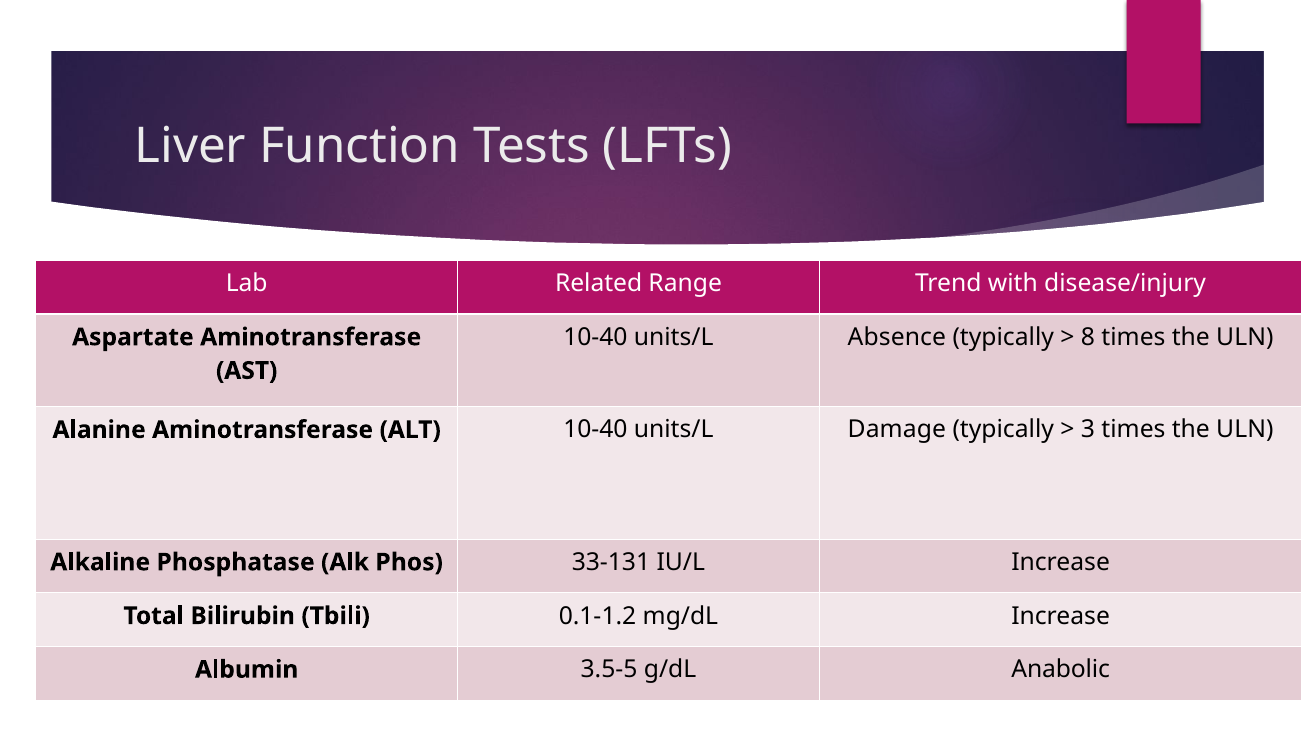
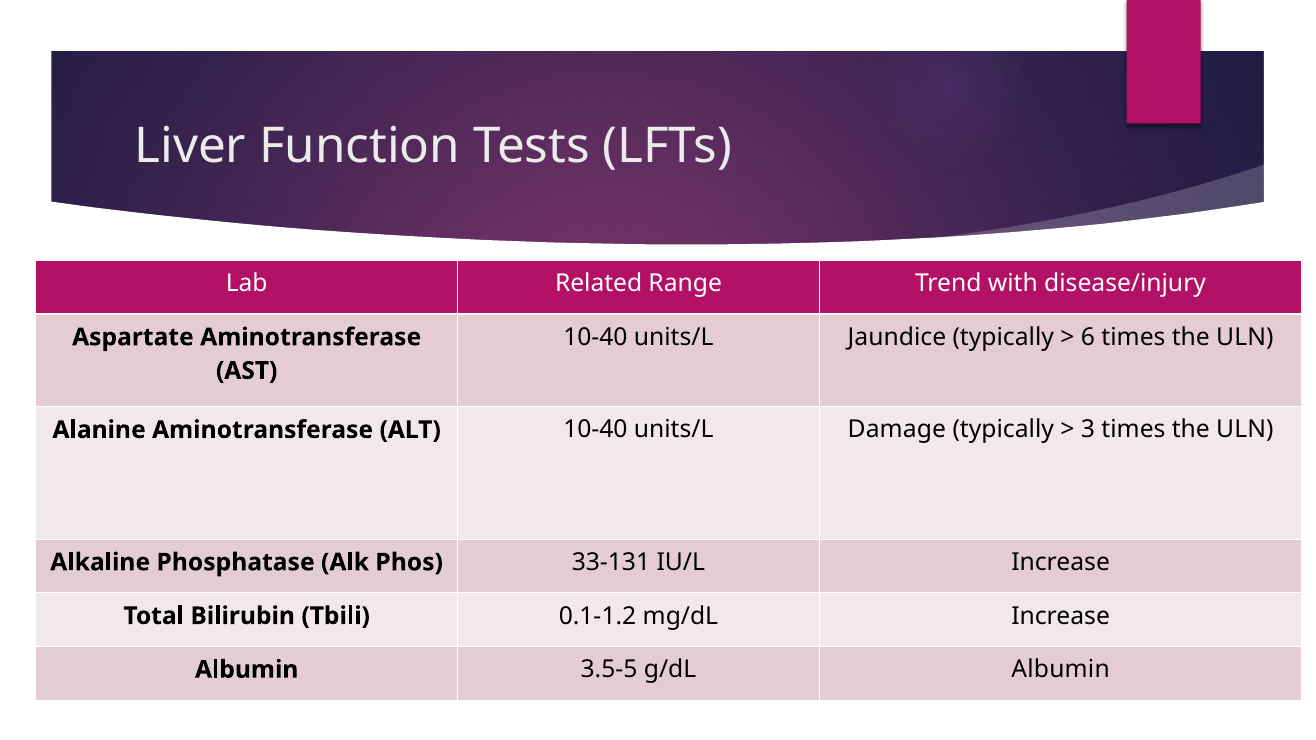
Absence: Absence -> Jaundice (897, 337)
8: 8 -> 6 (1088, 337)
g/dL Anabolic: Anabolic -> Albumin (1061, 670)
